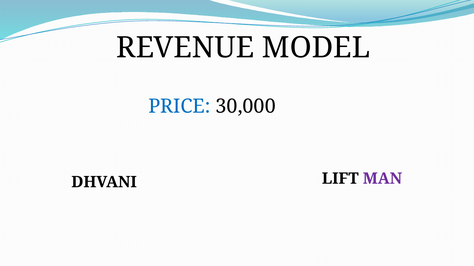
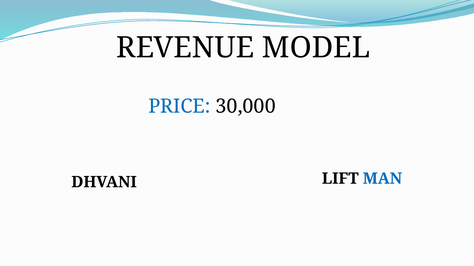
MAN colour: purple -> blue (382, 179)
